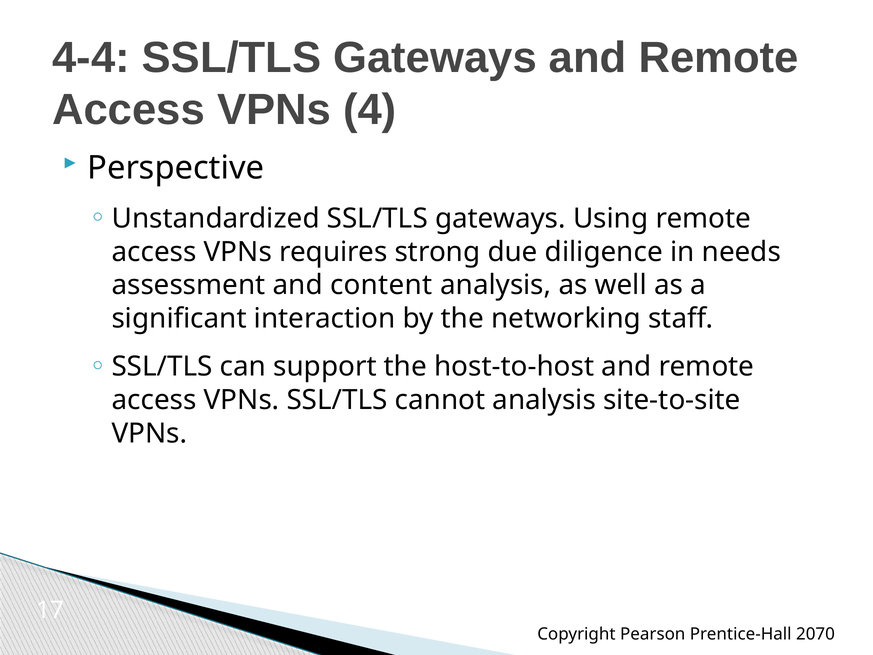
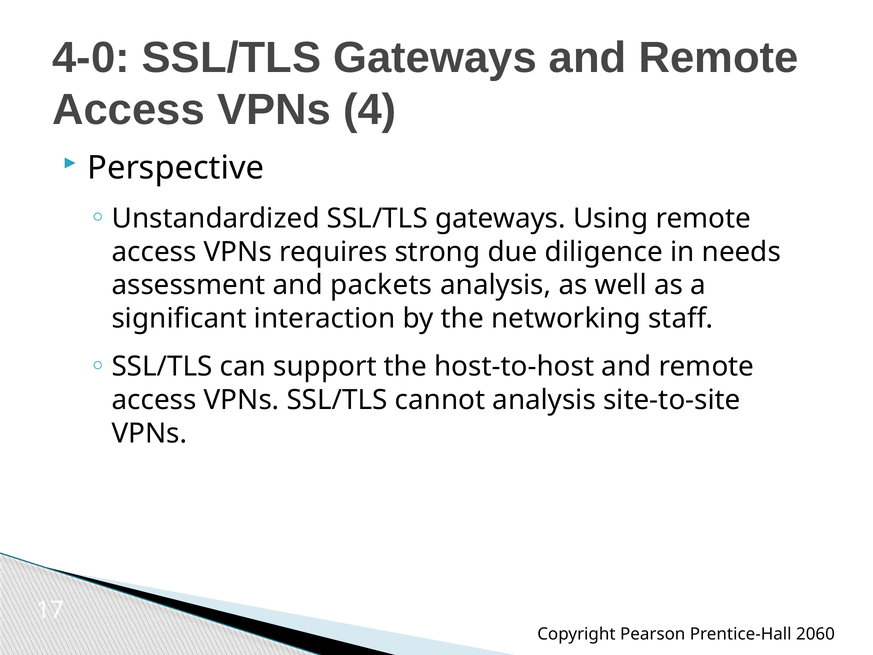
4-4: 4-4 -> 4-0 (91, 58)
content: content -> packets (381, 285)
2070: 2070 -> 2060 (815, 634)
